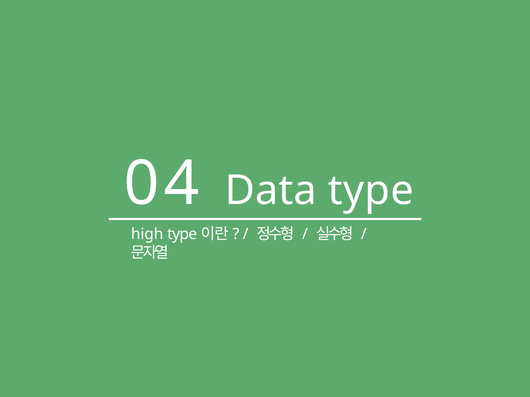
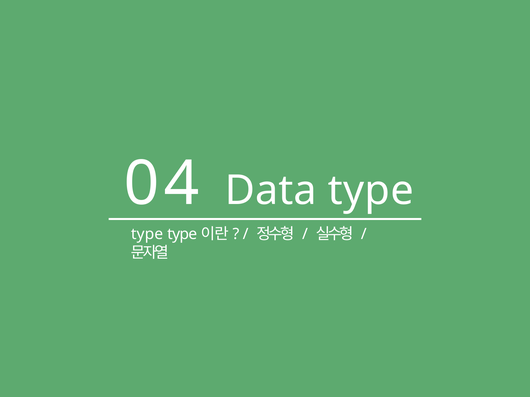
high: high -> type (147, 234)
